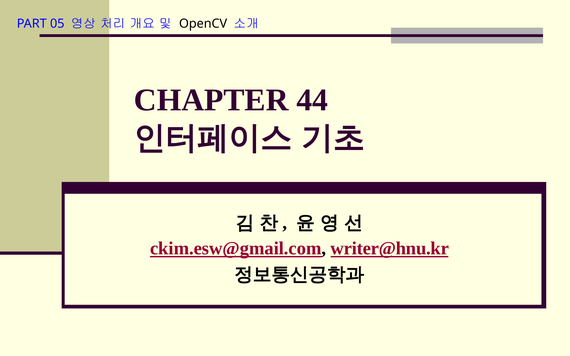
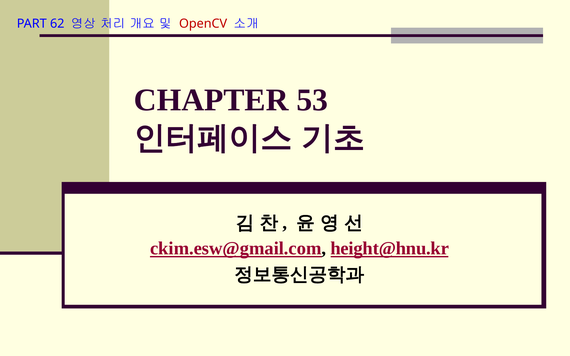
05: 05 -> 62 (57, 24)
OpenCV colour: black -> red (203, 24)
44: 44 -> 53 (312, 100)
writer@hnu.kr: writer@hnu.kr -> height@hnu.kr (390, 249)
